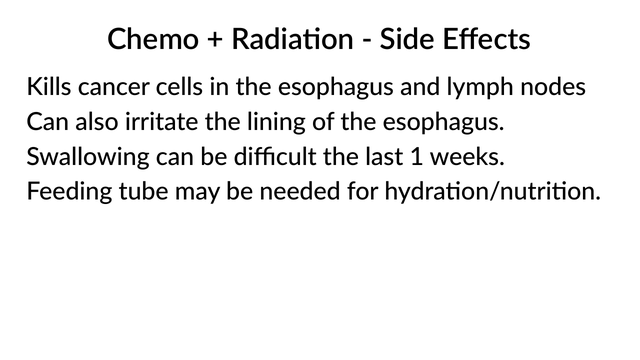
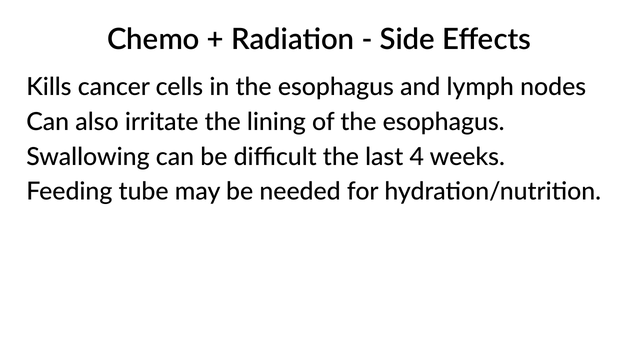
1: 1 -> 4 (417, 157)
